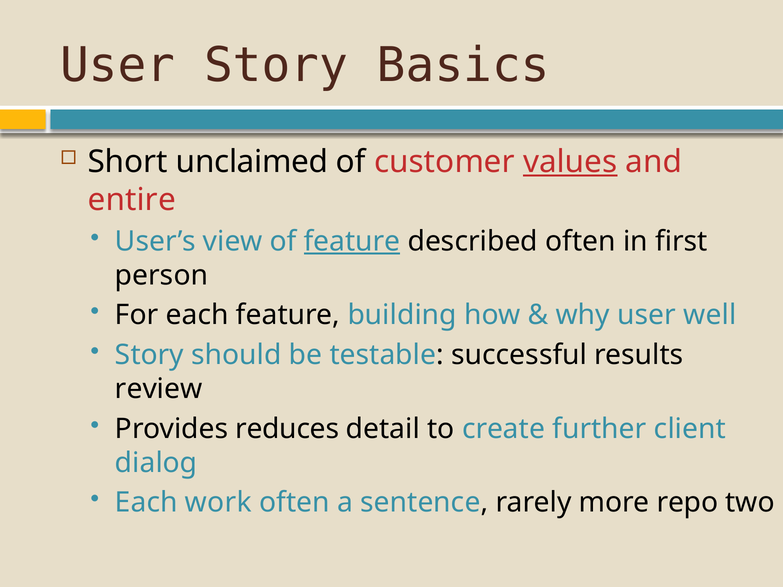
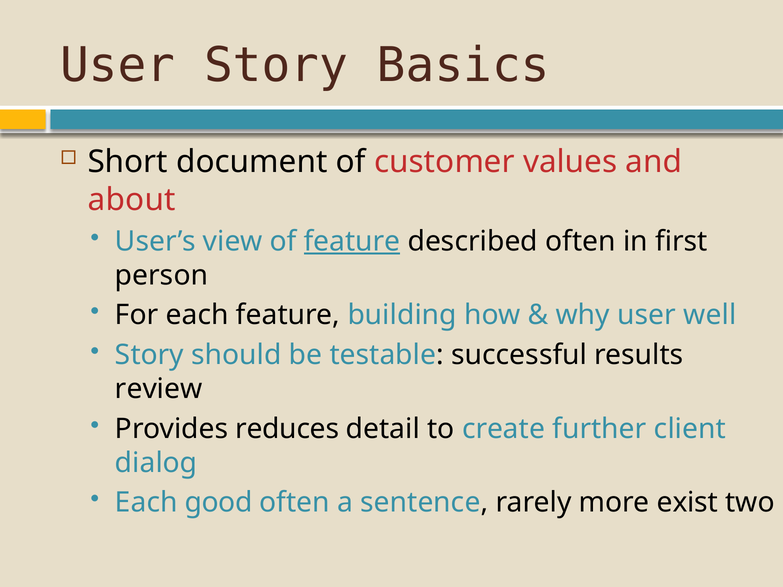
unclaimed: unclaimed -> document (252, 162)
values underline: present -> none (570, 162)
entire: entire -> about (132, 200)
work: work -> good (219, 503)
repo: repo -> exist (687, 503)
